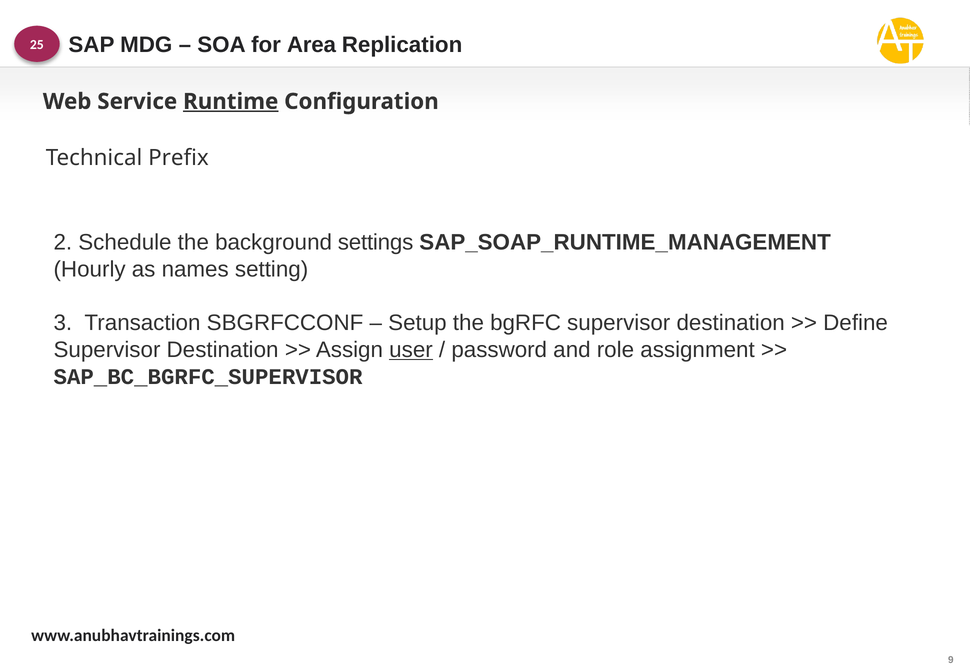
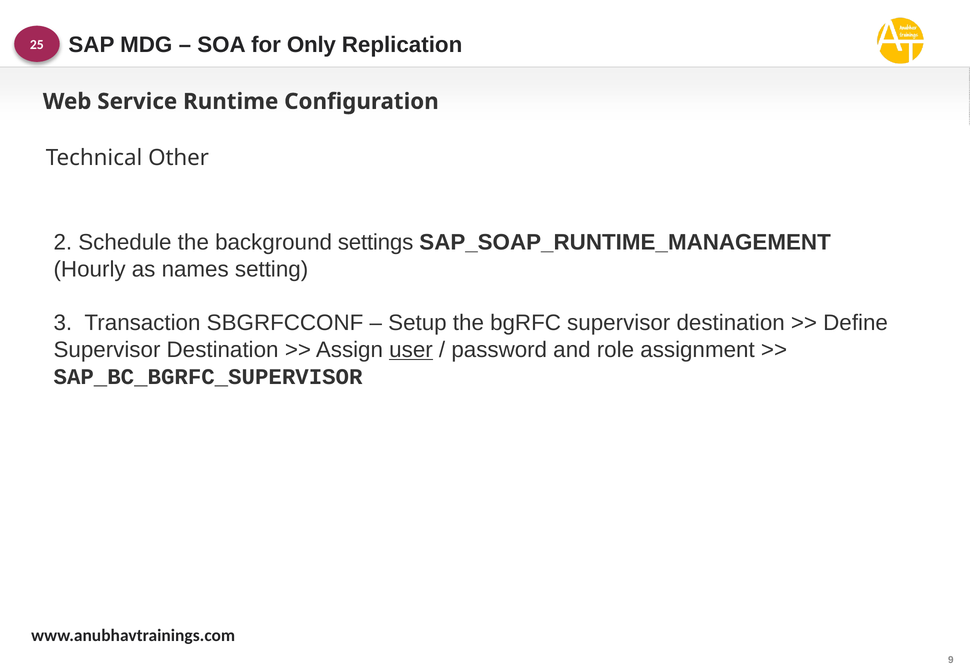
Area: Area -> Only (311, 45)
Runtime underline: present -> none (231, 101)
Prefix: Prefix -> Other (179, 158)
